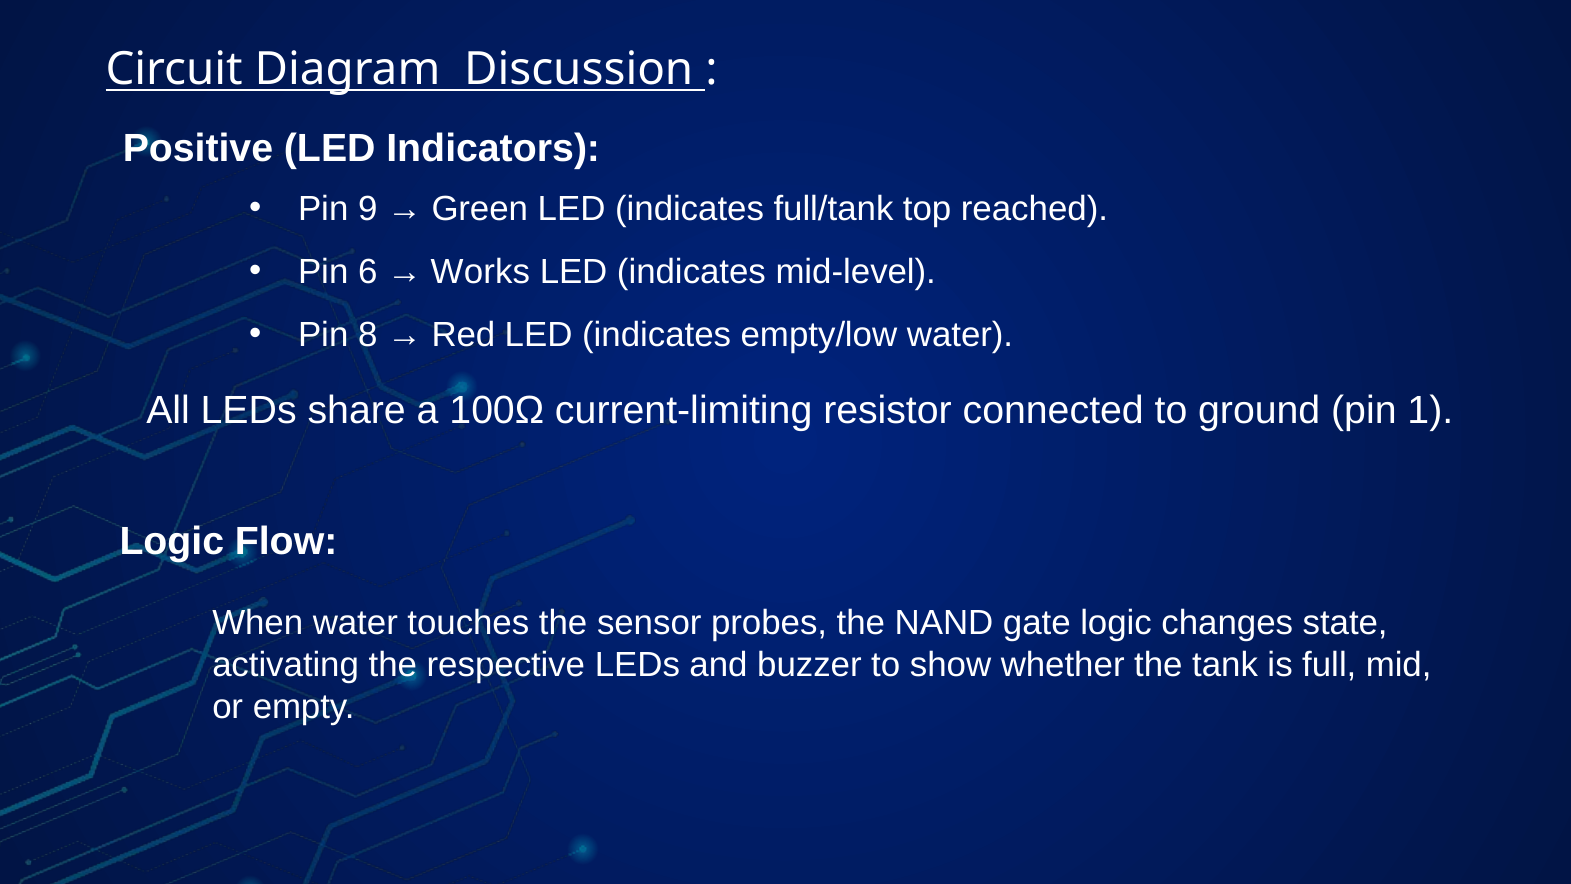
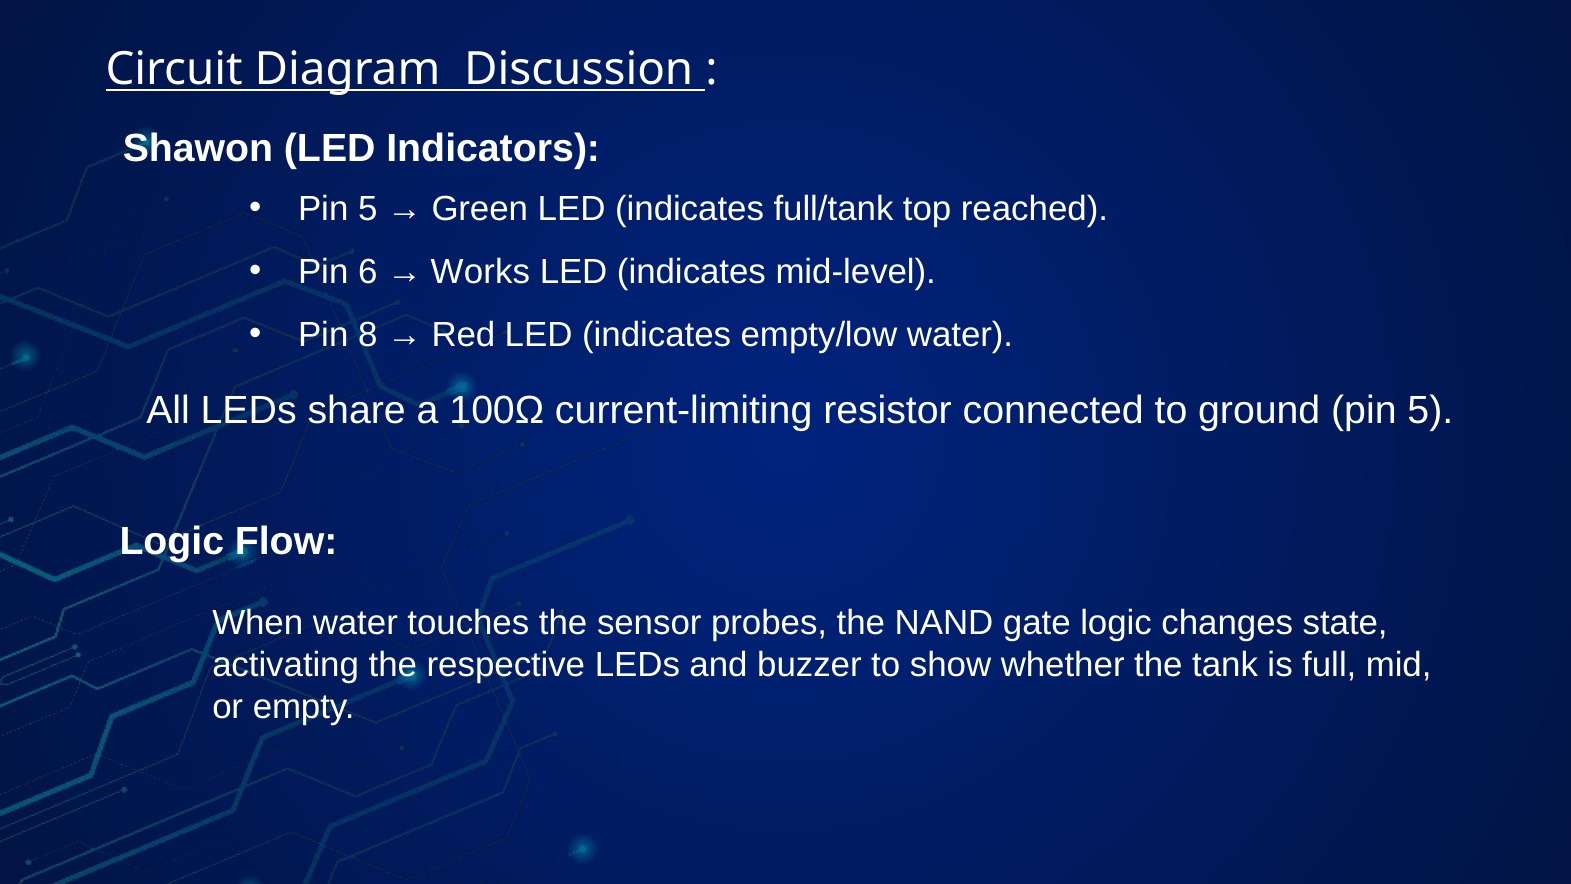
Positive: Positive -> Shawon (198, 149)
9: 9 -> 5 (368, 209)
ground pin 1: 1 -> 5 (1430, 410)
